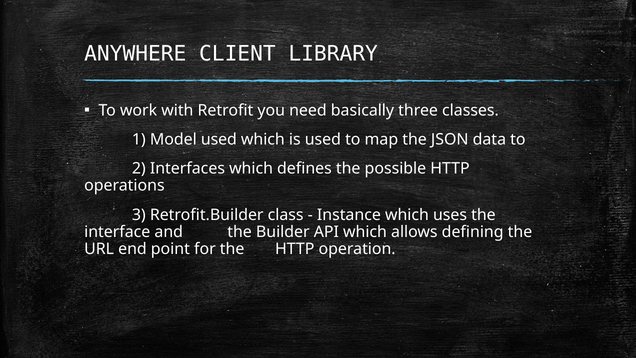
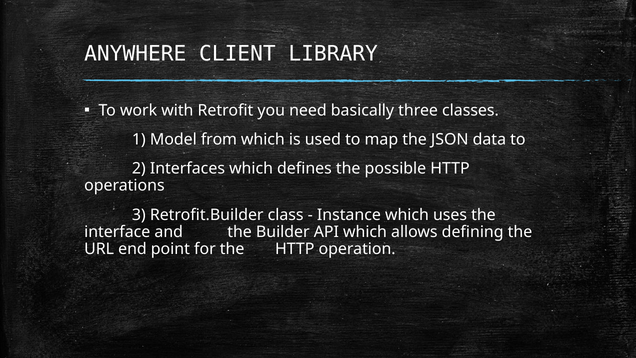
Model used: used -> from (219, 139)
